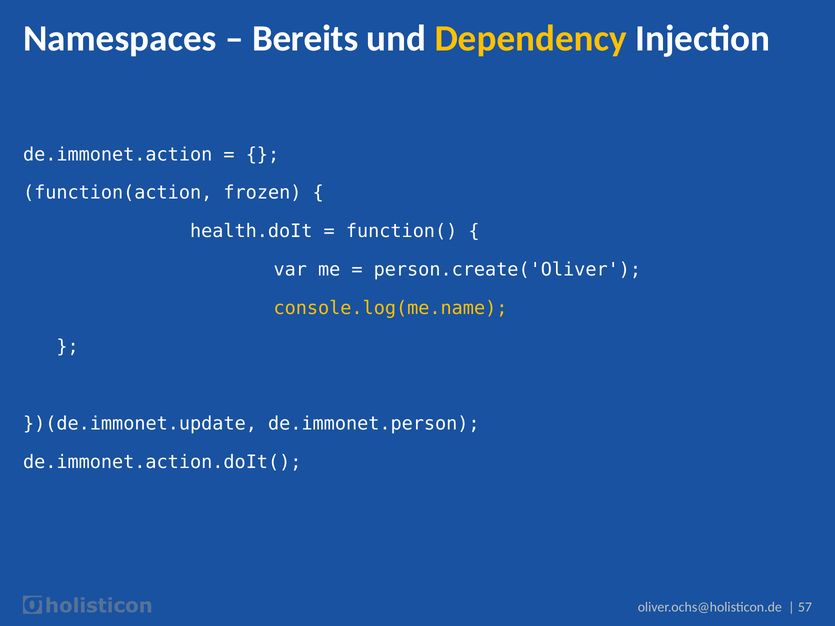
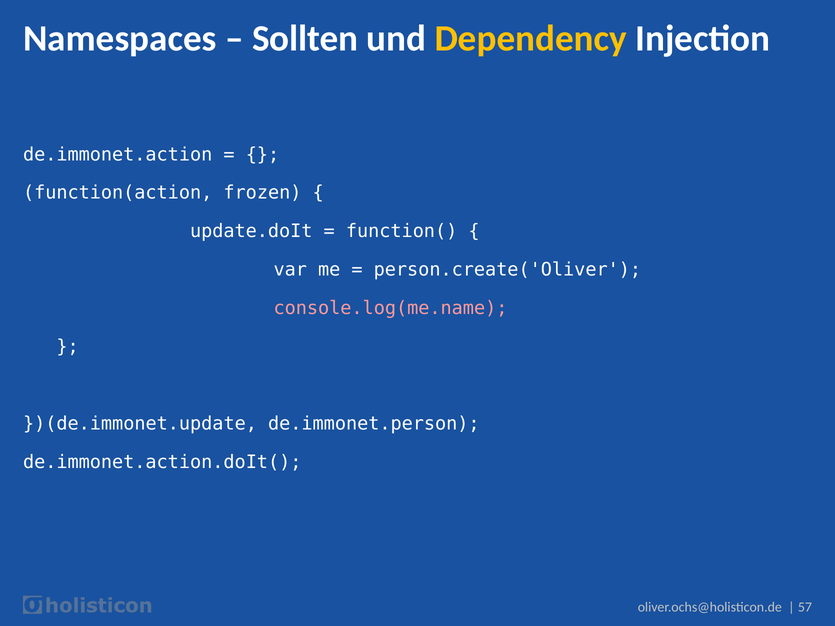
Bereits: Bereits -> Sollten (305, 39)
health.doIt: health.doIt -> update.doIt (251, 231)
console.log(me.name colour: yellow -> pink (390, 308)
